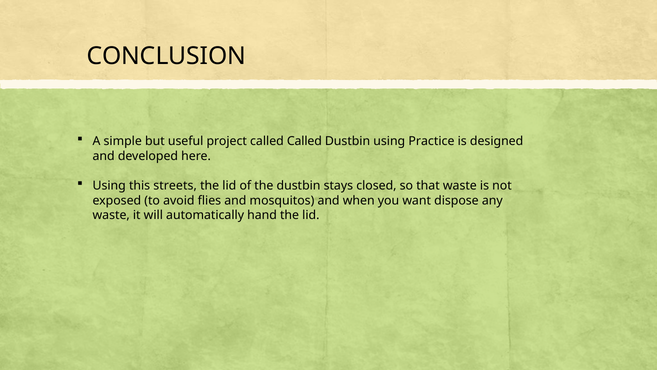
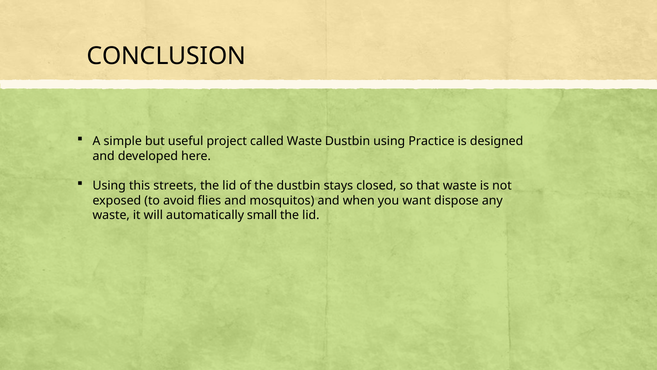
called Called: Called -> Waste (304, 141)
hand: hand -> small (262, 215)
